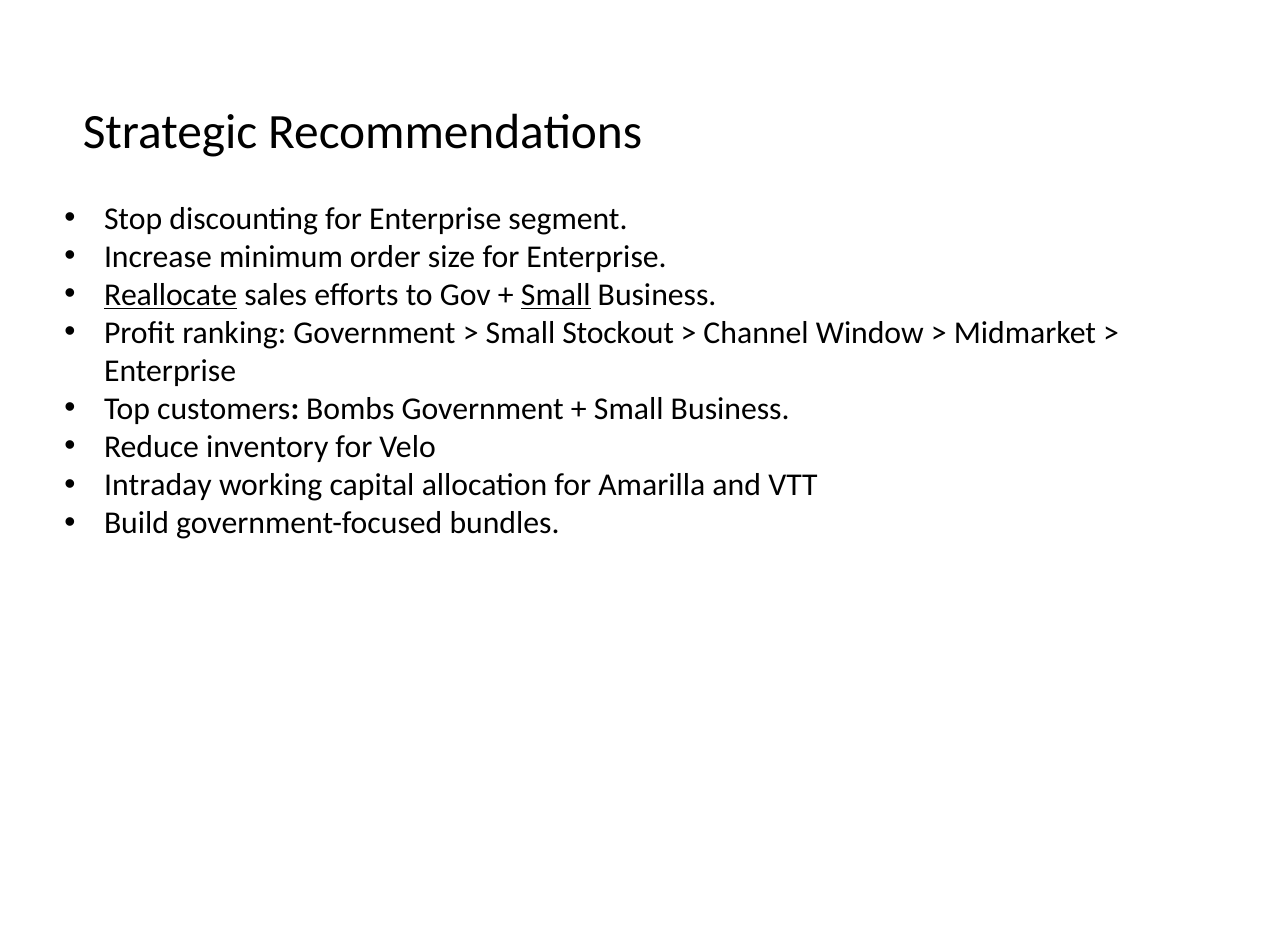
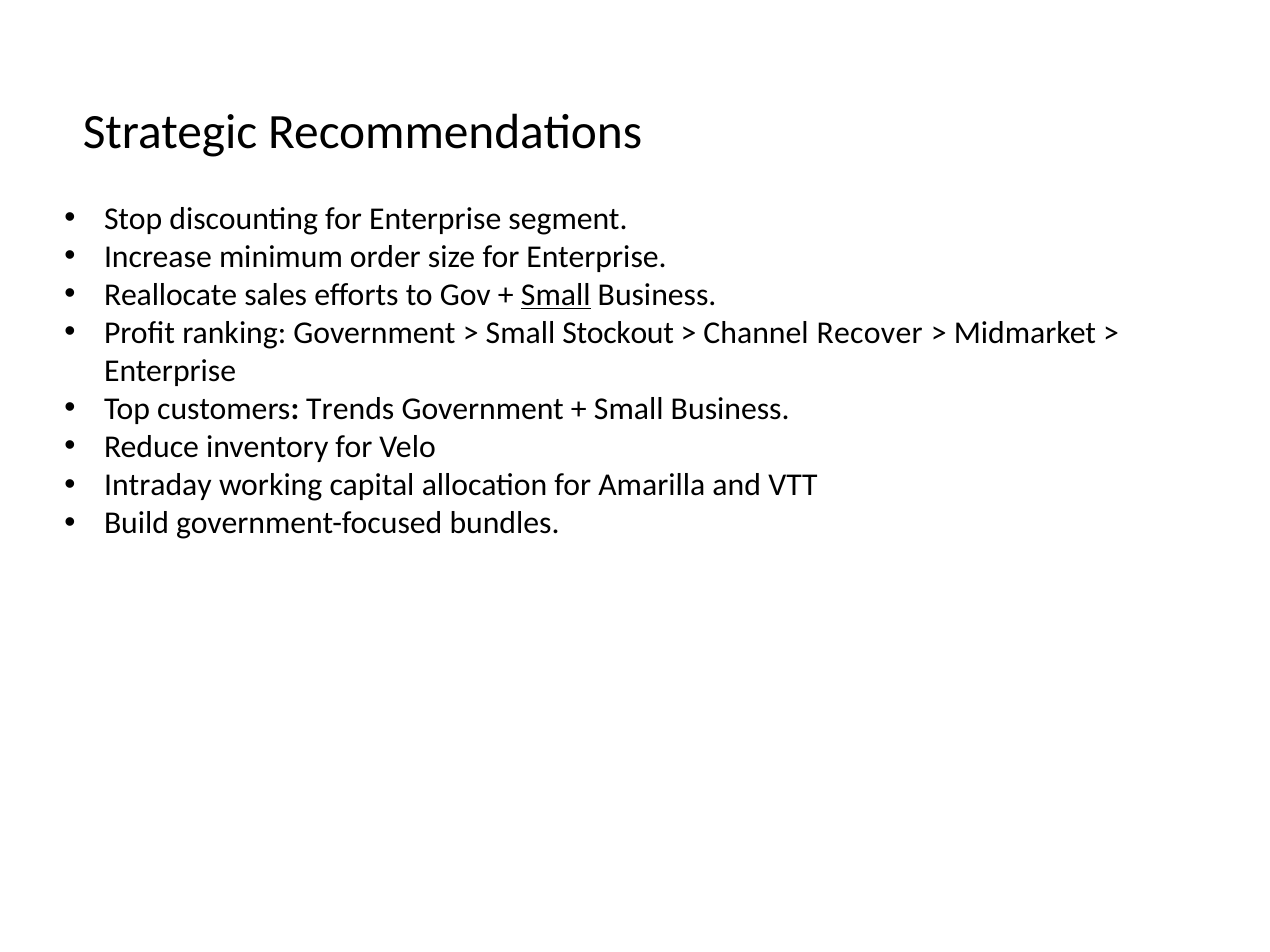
Reallocate underline: present -> none (171, 295)
Window: Window -> Recover (870, 333)
Bombs: Bombs -> Trends (350, 409)
